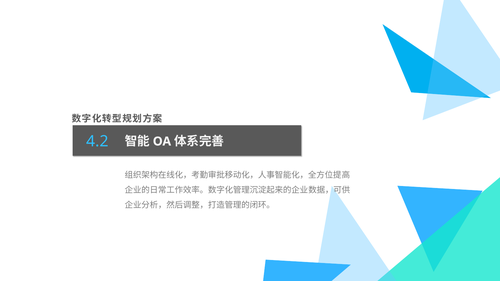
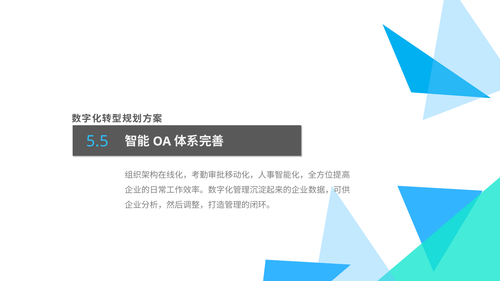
4.2: 4.2 -> 5.5 (97, 142)
